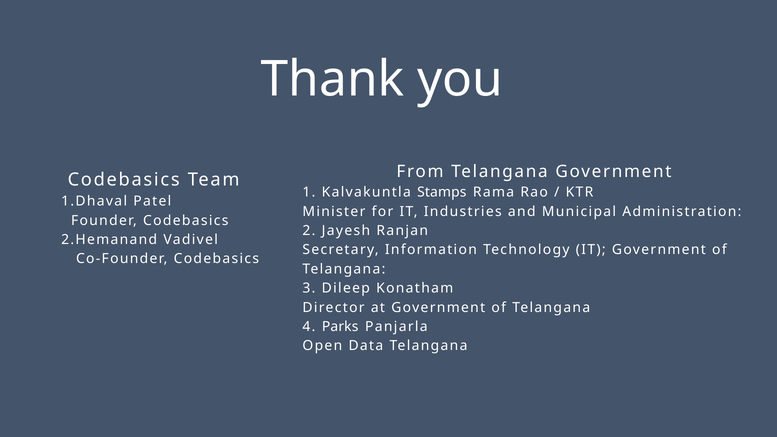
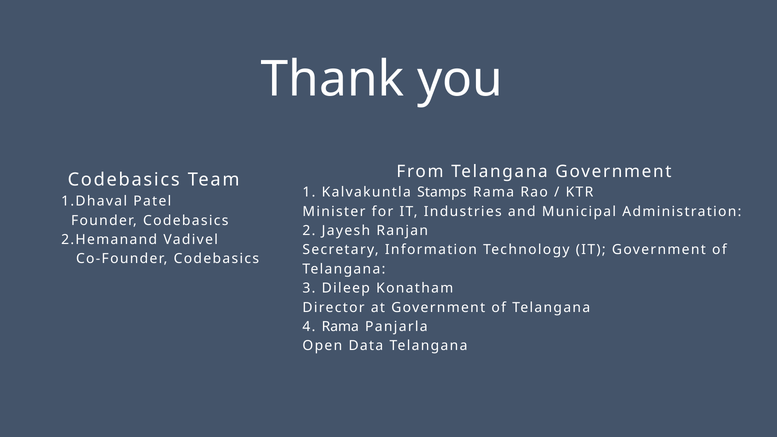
4 Parks: Parks -> Rama (340, 327)
